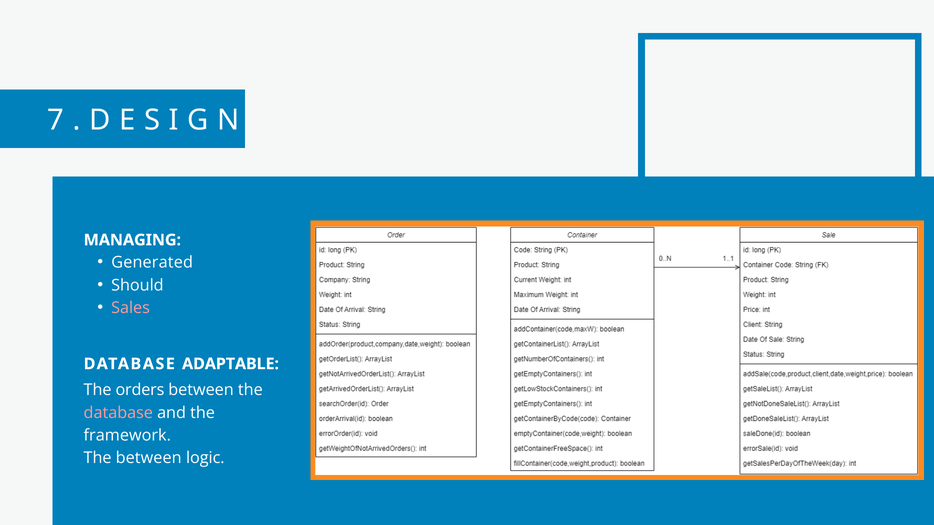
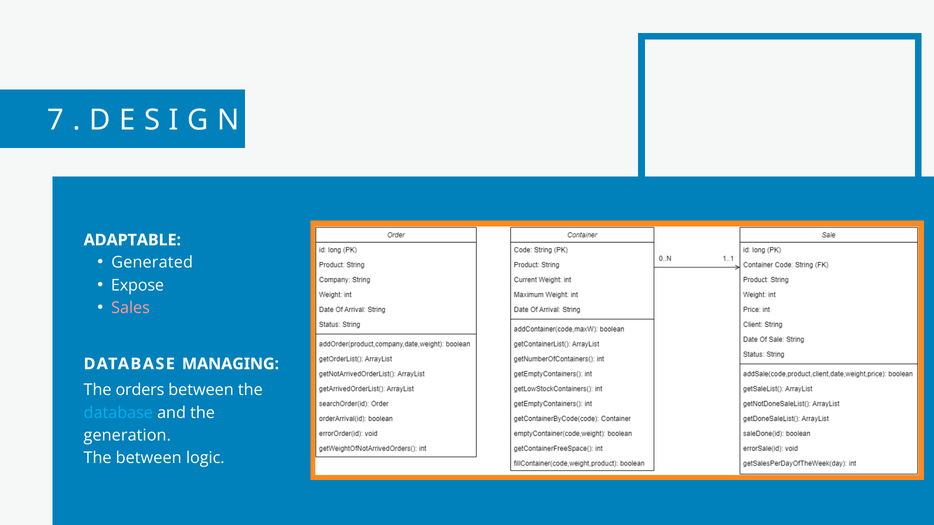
MANAGING: MANAGING -> ADAPTABLE (132, 240)
Should: Should -> Expose (137, 285)
ADAPTABLE: ADAPTABLE -> MANAGING (230, 364)
database colour: pink -> light blue (118, 413)
framework: framework -> generation (127, 436)
